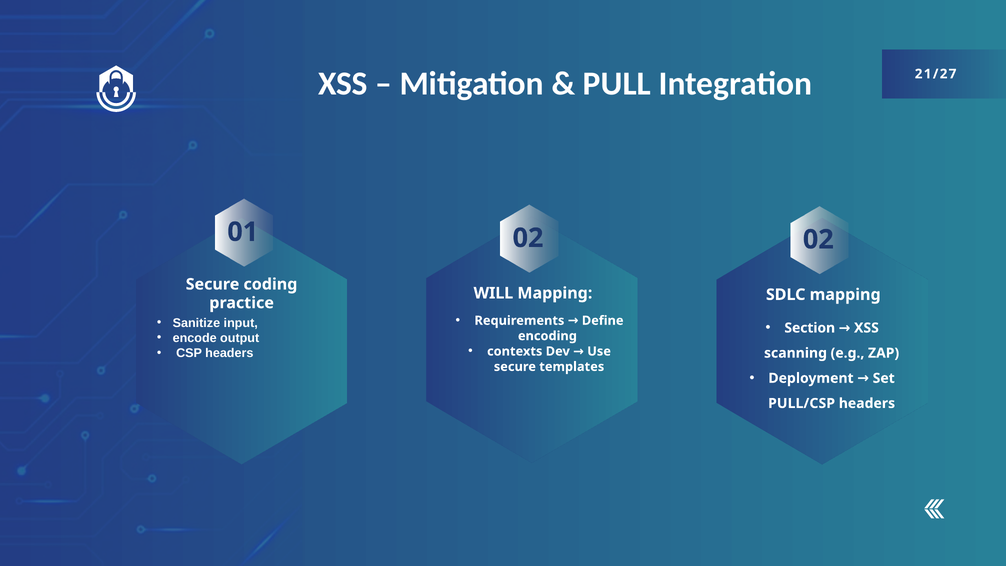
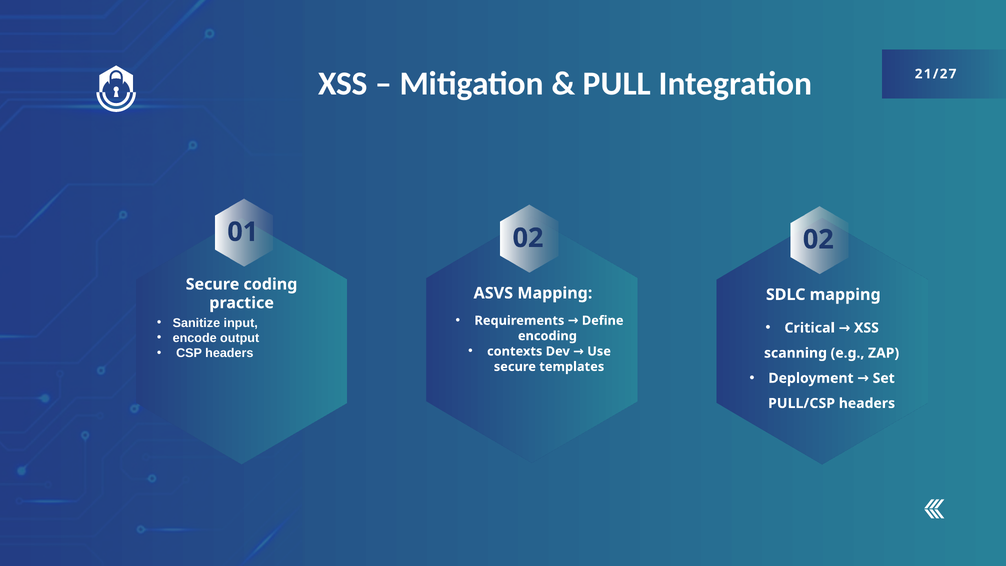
WILL: WILL -> ASVS (493, 293)
Section: Section -> Critical (810, 328)
